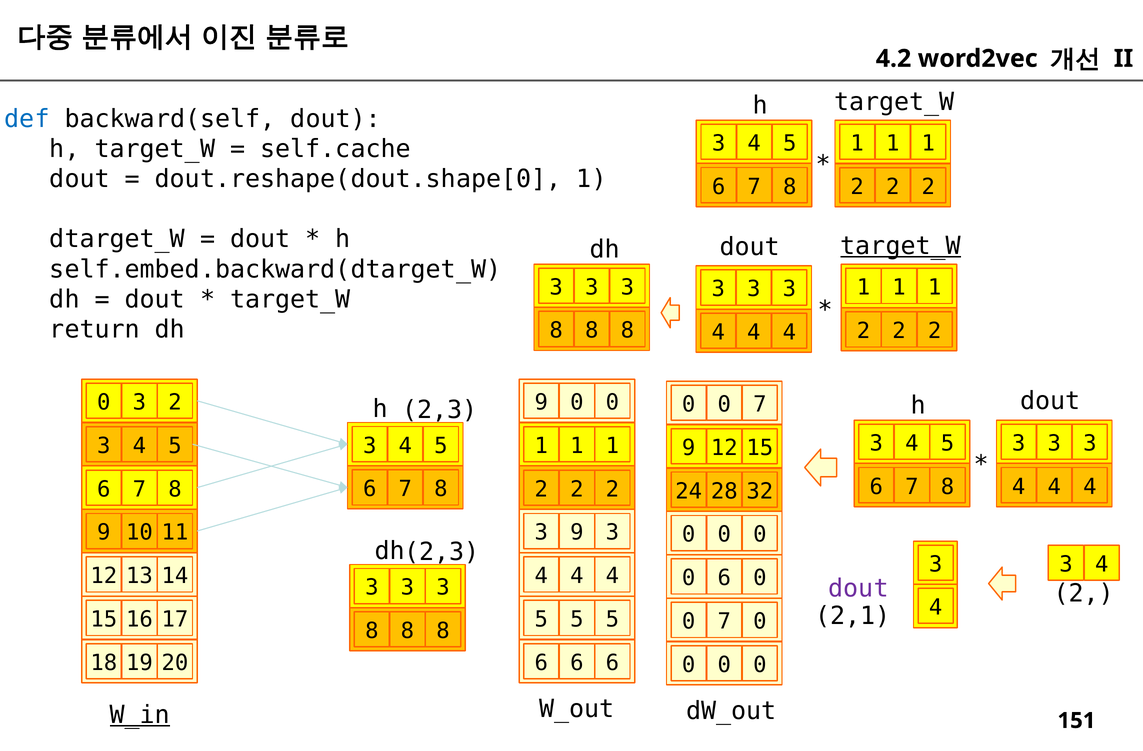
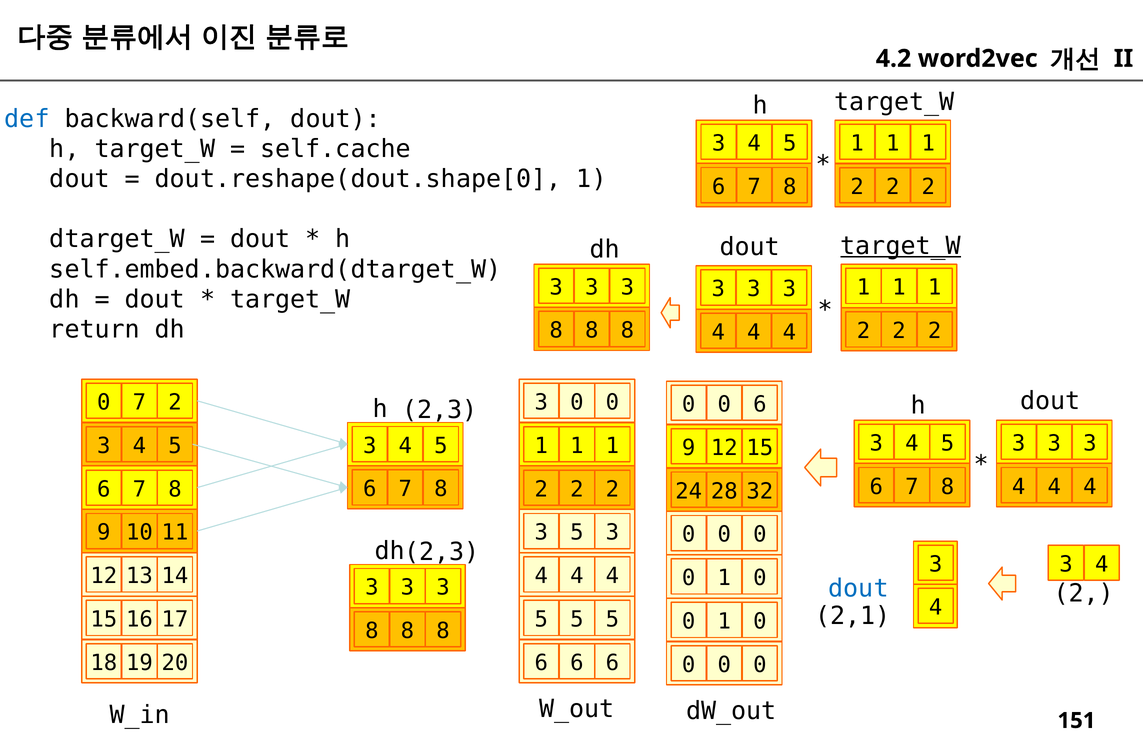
0 3: 3 -> 7 (139, 402)
9: 9 -> 3 (541, 402)
2,3 0 0 7: 7 -> 6 (760, 404)
3 9: 9 -> 5 (577, 532)
6: 6 -> 1 (724, 578)
dout colour: purple -> blue (859, 588)
7: 7 -> 1 (724, 621)
W_in underline: present -> none (140, 715)
